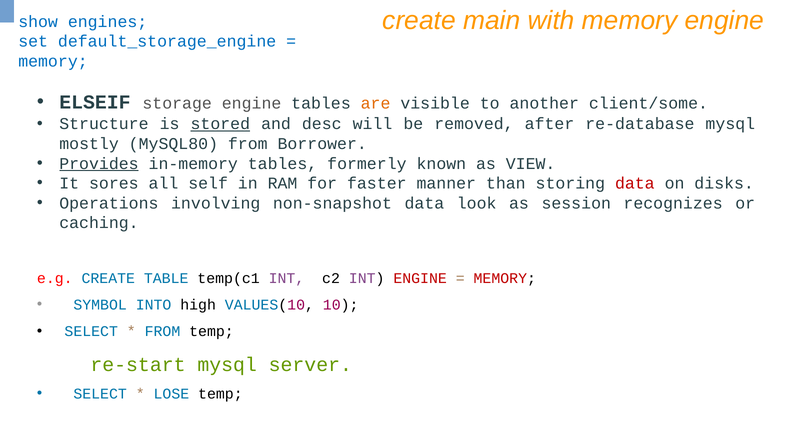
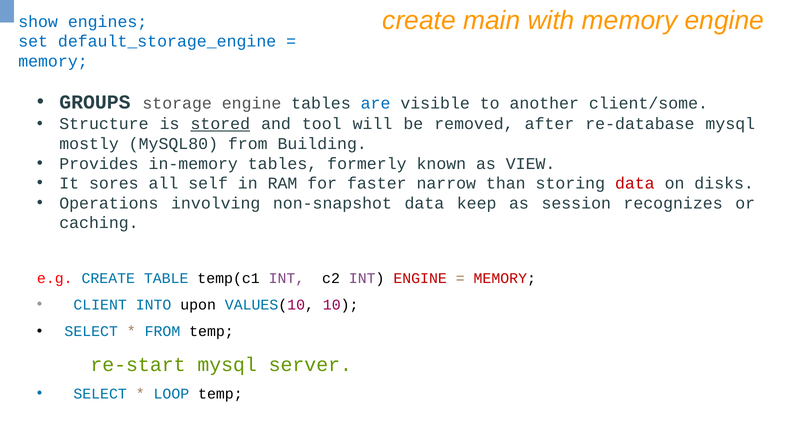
ELSEIF: ELSEIF -> GROUPS (95, 103)
are colour: orange -> blue (376, 104)
desc: desc -> tool (322, 124)
Borrower: Borrower -> Building (322, 144)
Provides underline: present -> none (99, 164)
manner: manner -> narrow (446, 184)
look: look -> keep (477, 203)
SYMBOL: SYMBOL -> CLIENT (100, 305)
high: high -> upon (198, 305)
LOSE: LOSE -> LOOP (171, 394)
